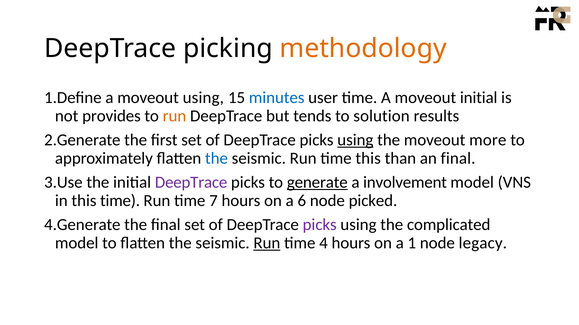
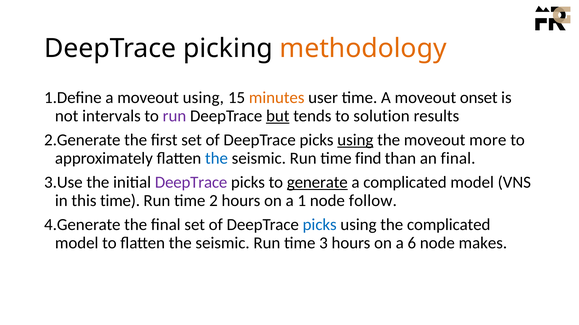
minutes colour: blue -> orange (277, 98)
moveout initial: initial -> onset (479, 98)
provides: provides -> intervals (111, 116)
run colour: orange -> purple (174, 116)
but underline: none -> present (278, 116)
time this: this -> find (368, 159)
a involvement: involvement -> complicated (405, 183)
7: 7 -> 2 (213, 201)
6: 6 -> 1 (302, 201)
picked: picked -> follow (373, 201)
picks colour: purple -> blue (320, 225)
Run underline: present -> none (267, 243)
4: 4 -> 3 (323, 243)
1: 1 -> 6 (412, 243)
legacy: legacy -> makes (483, 243)
